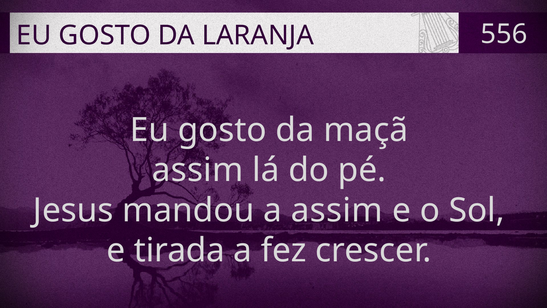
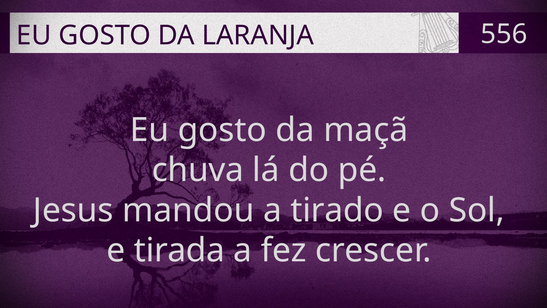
assim: assim -> chuva (198, 170)
a assim: assim -> tirado (337, 210)
